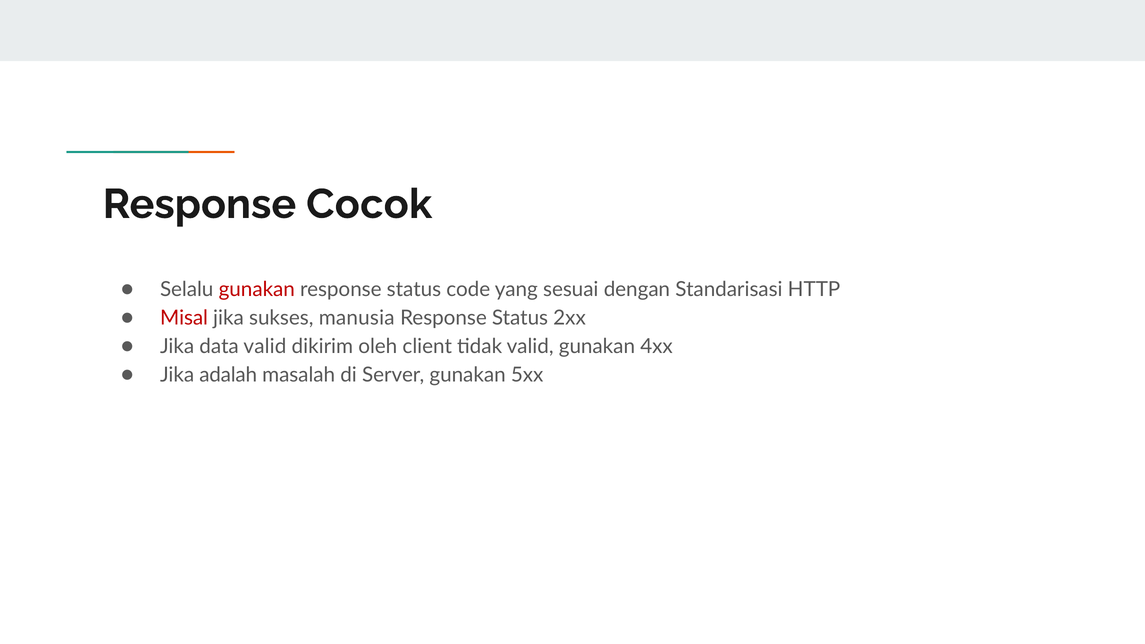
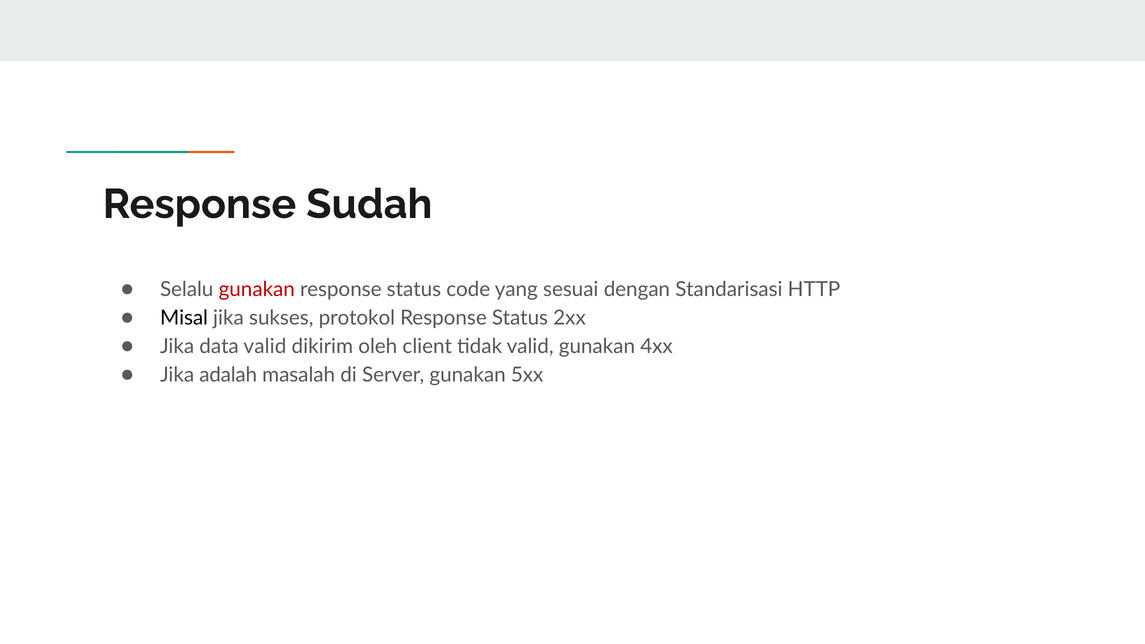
Cocok: Cocok -> Sudah (369, 204)
Misal colour: red -> black (184, 318)
manusia: manusia -> protokol (357, 318)
